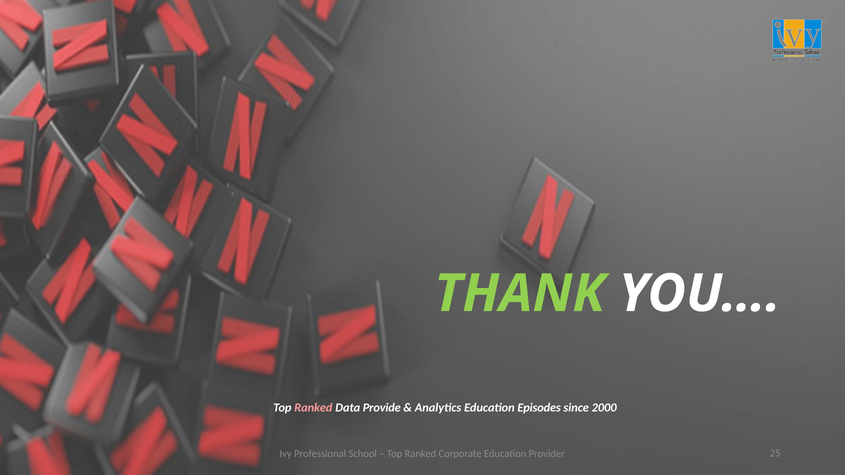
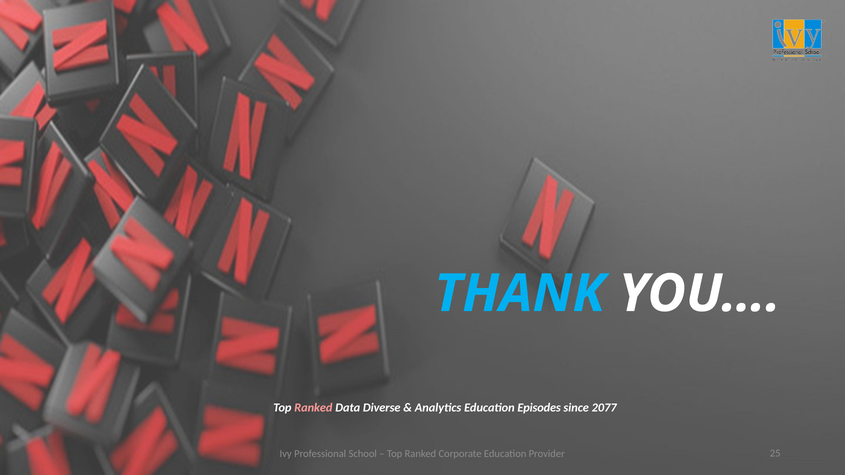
THANK colour: light green -> light blue (520, 294)
Provide: Provide -> Diverse (382, 408)
2000: 2000 -> 2077 (604, 408)
